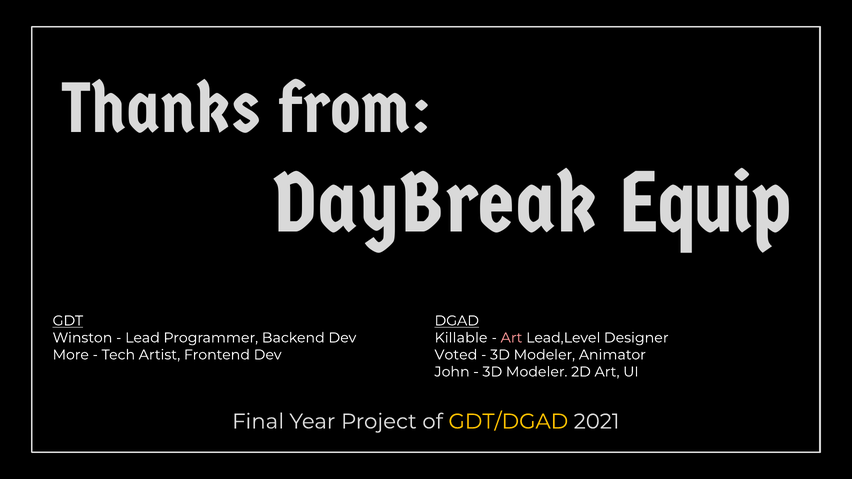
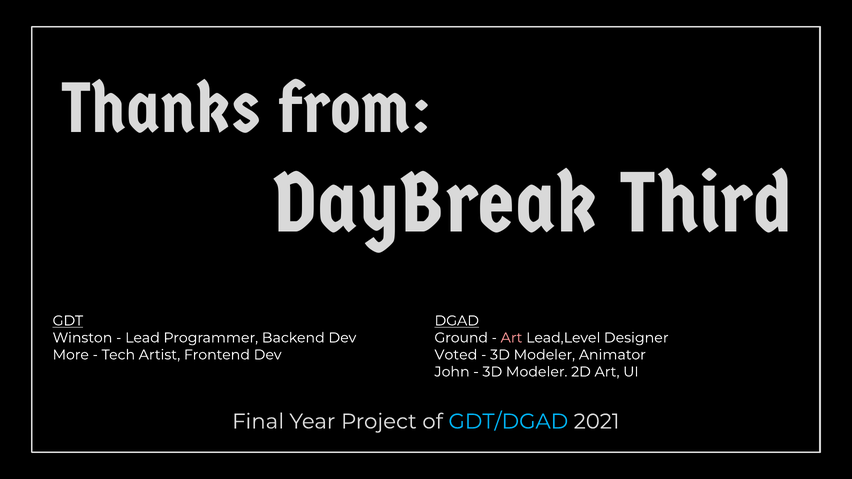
Equip: Equip -> Third (705, 204)
Killable: Killable -> Ground (461, 338)
GDT/DGAD colour: yellow -> light blue (508, 422)
